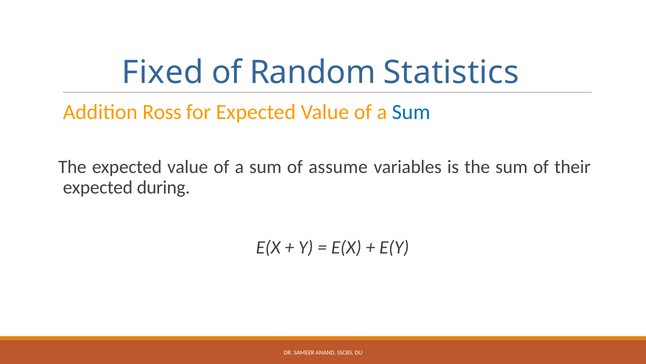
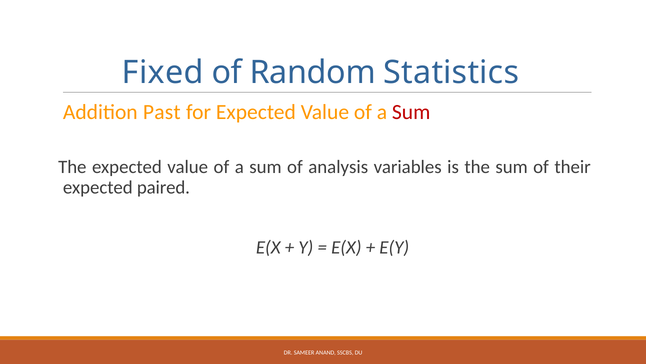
Ross: Ross -> Past (162, 112)
Sum colour: blue -> red (411, 112)
assume: assume -> analysis (338, 167)
during: during -> paired (163, 187)
